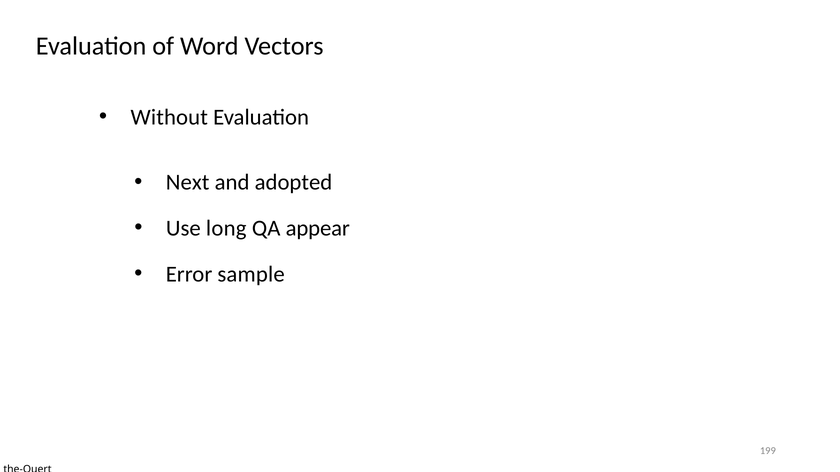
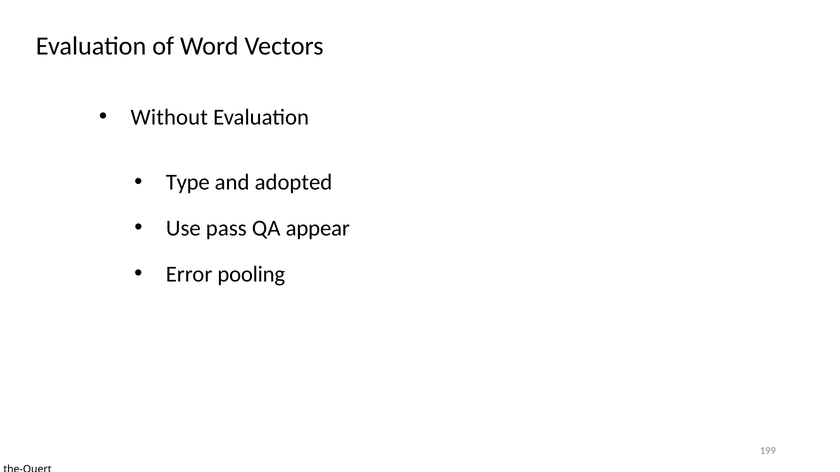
Next: Next -> Type (188, 182)
long: long -> pass (226, 228)
sample: sample -> pooling (251, 274)
